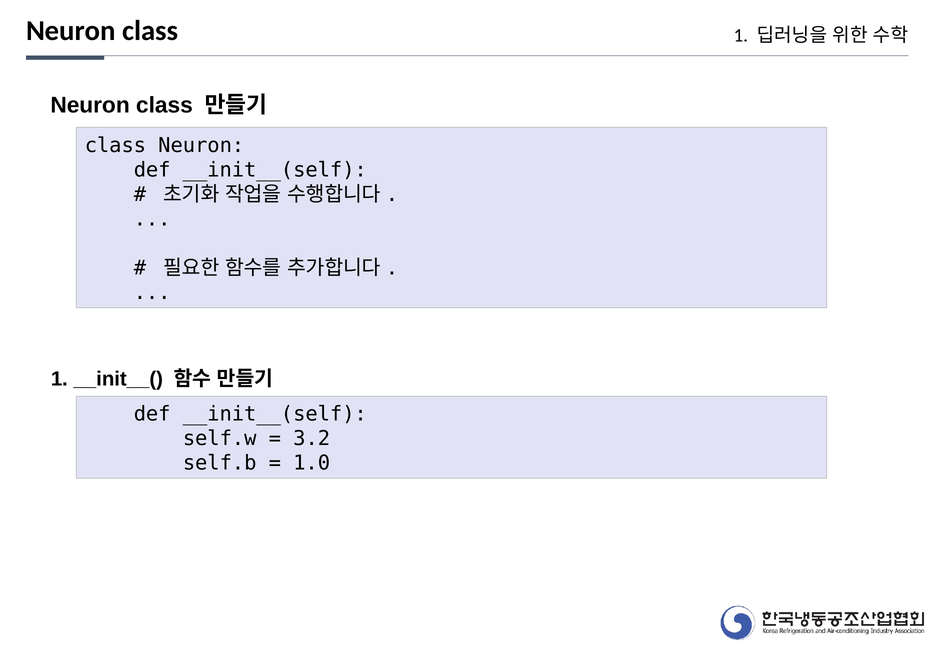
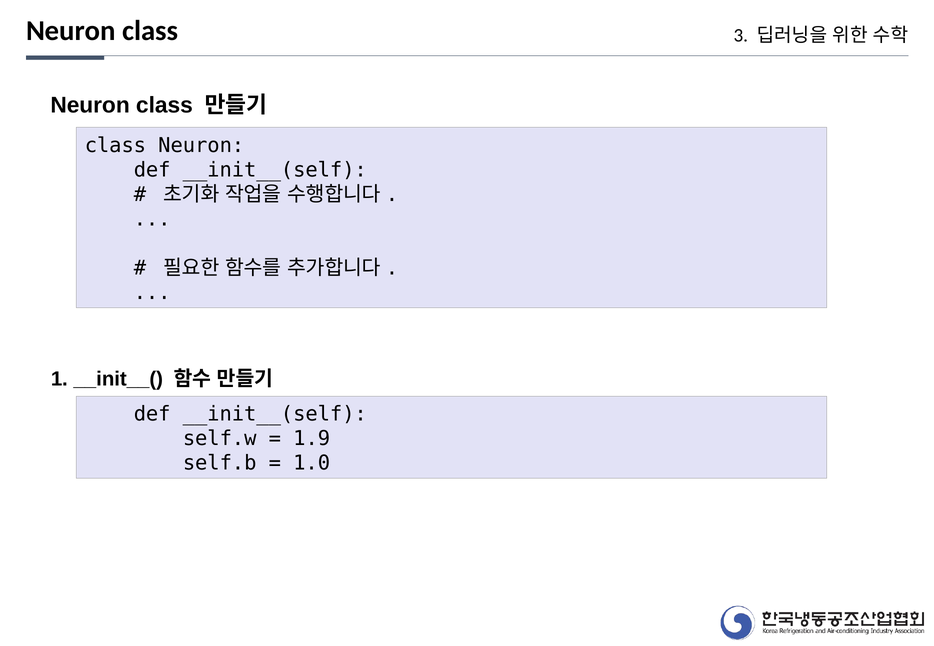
class 1: 1 -> 3 (741, 35)
3.2: 3.2 -> 1.9 (312, 439)
